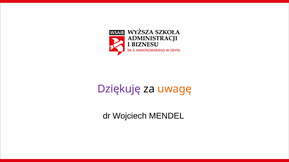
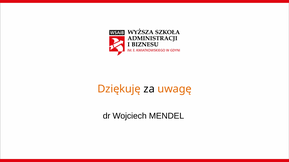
Dziękuję colour: purple -> orange (119, 89)
